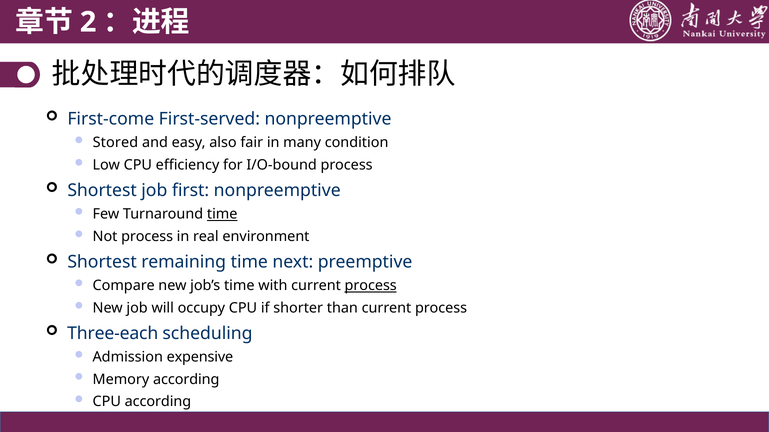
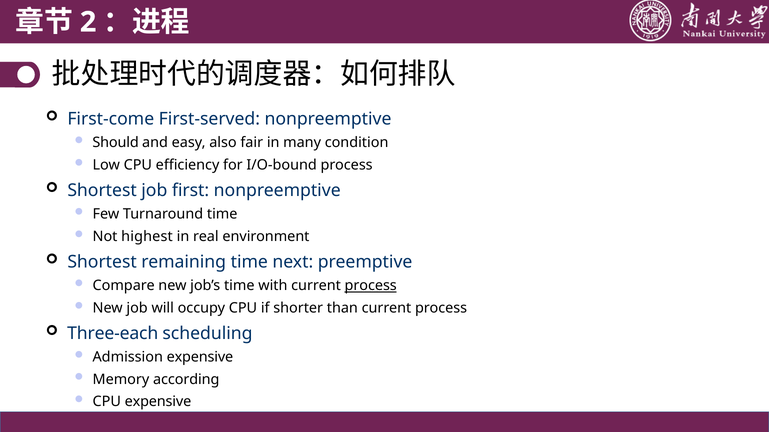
Stored: Stored -> Should (116, 143)
time underline: present -> none (222, 214)
Not process: process -> highest (147, 237)
CPU according: according -> expensive (158, 402)
